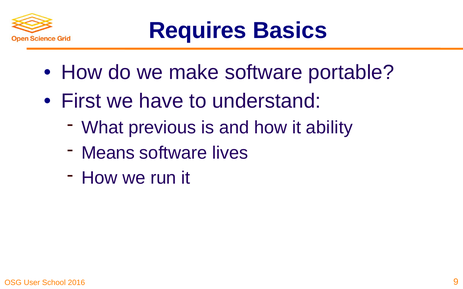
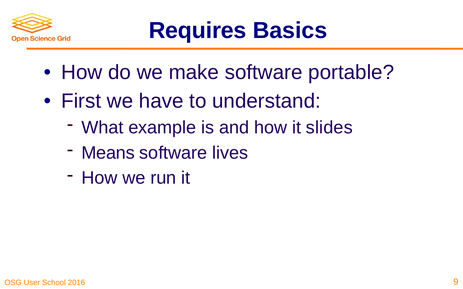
previous: previous -> example (162, 128)
ability: ability -> slides (329, 128)
